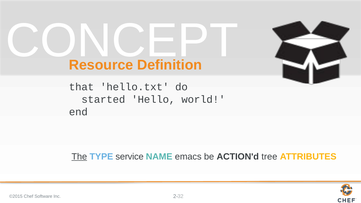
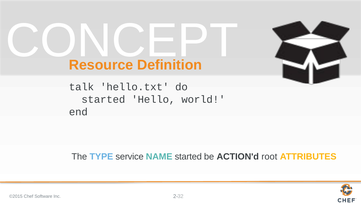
that: that -> talk (81, 87)
The underline: present -> none (79, 157)
NAME emacs: emacs -> started (188, 157)
tree: tree -> root (269, 157)
